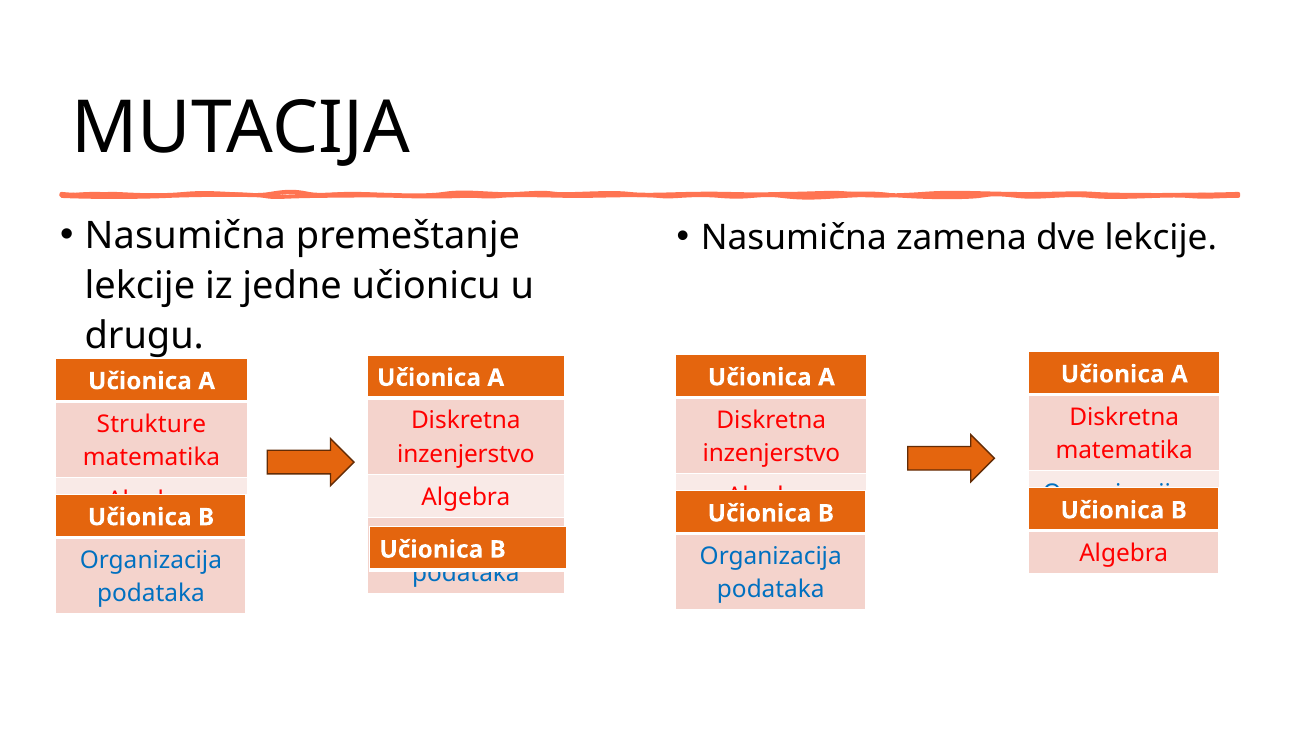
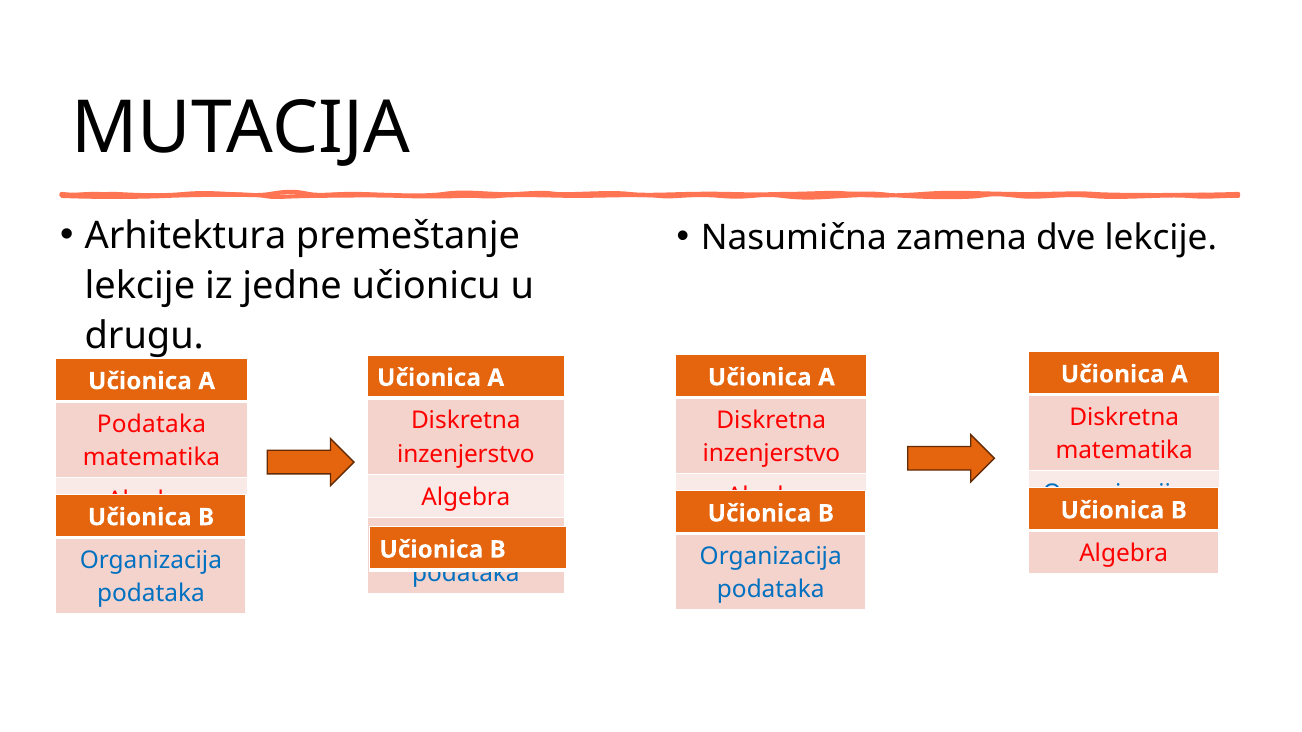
Nasumična: Nasumična -> Arhitektura (185, 236)
Strukture: Strukture -> Podataka (151, 424)
